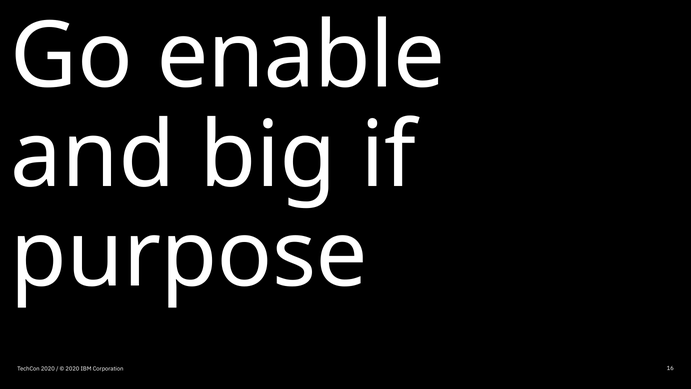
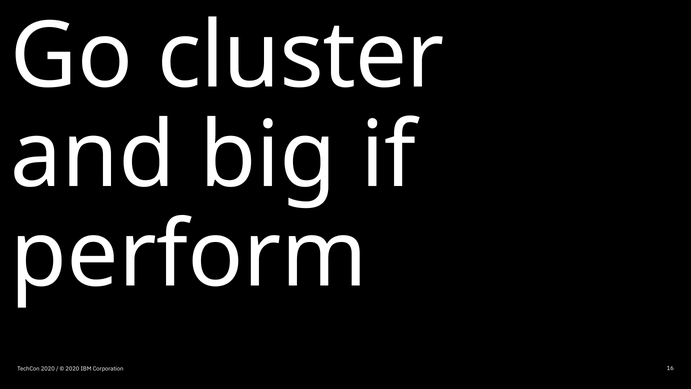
enable: enable -> cluster (301, 56)
purpose: purpose -> perform (189, 255)
